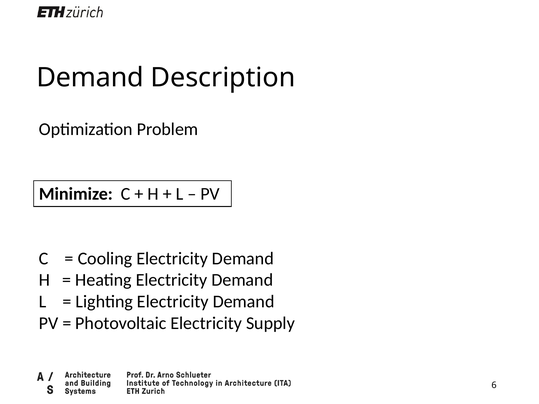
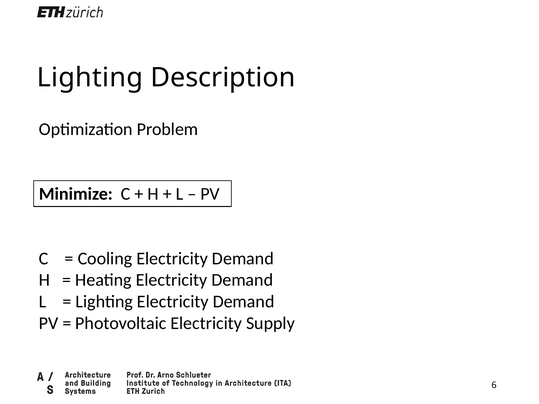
Demand: Demand -> Lighting (90, 78)
